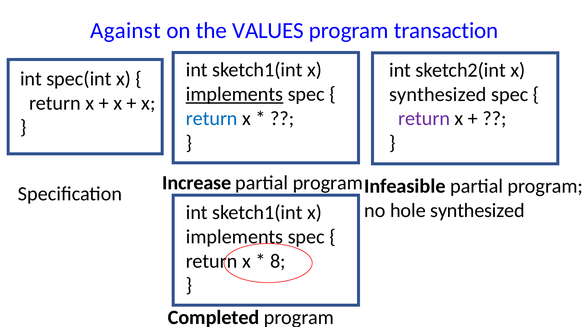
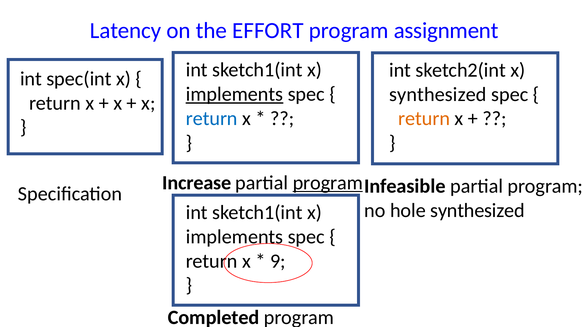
Against: Against -> Latency (126, 31)
VALUES: VALUES -> EFFORT (268, 31)
transaction: transaction -> assignment (446, 31)
return colour: purple -> orange (424, 119)
program underline: none -> present (328, 183)
8: 8 -> 9 (278, 261)
